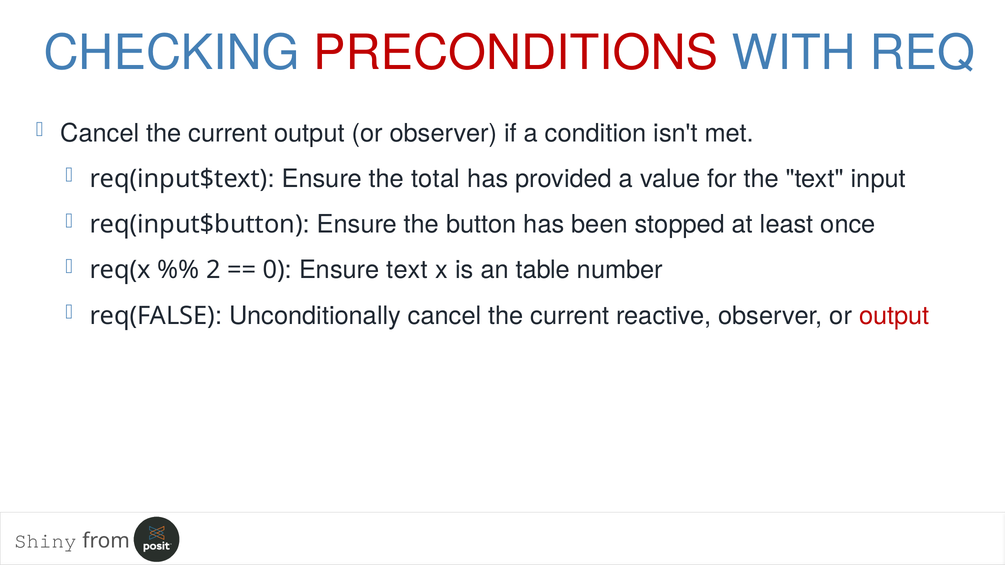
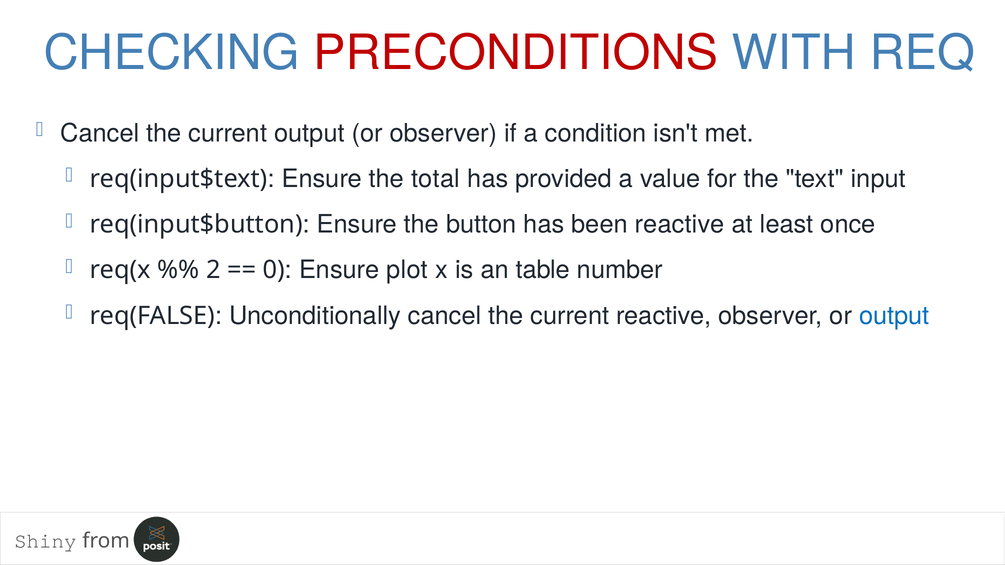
been stopped: stopped -> reactive (680, 225)
Ensure text: text -> plot (407, 270)
output colour: red -> blue (894, 316)
